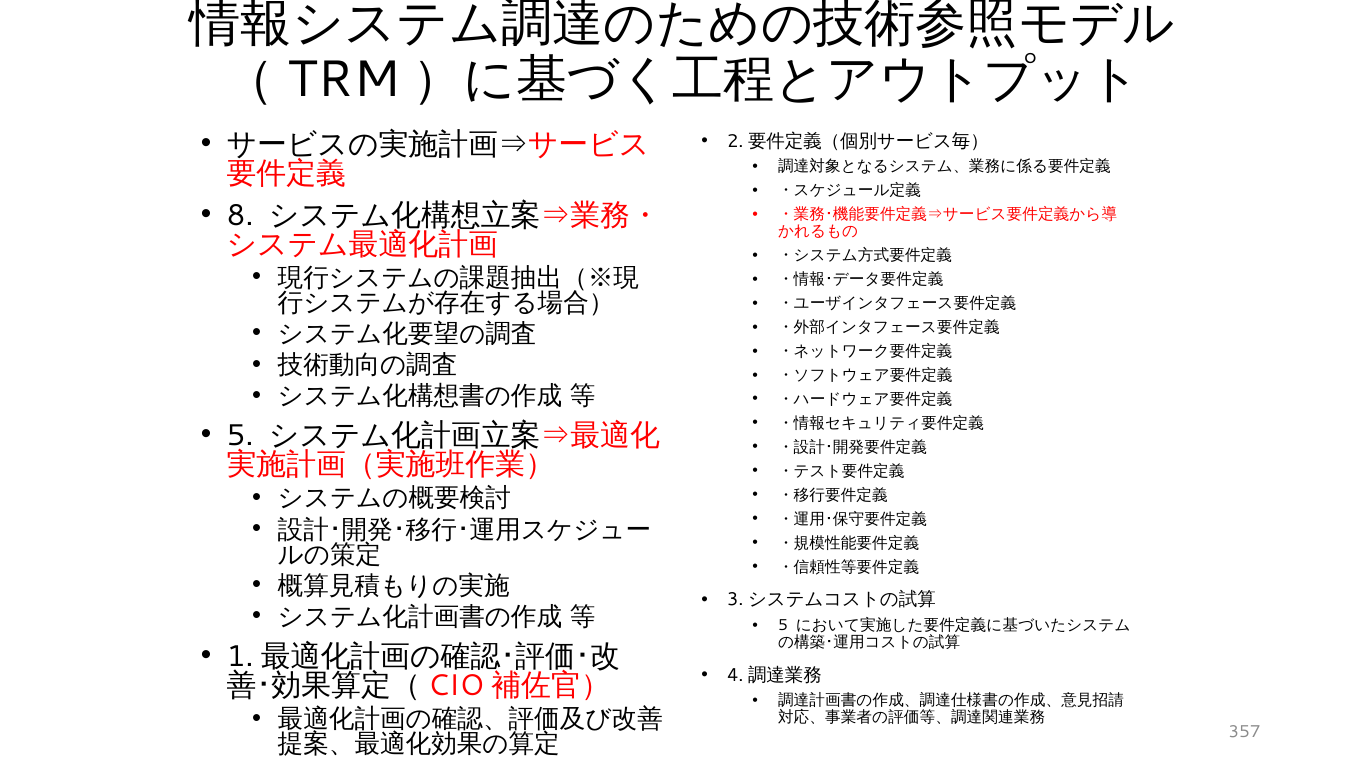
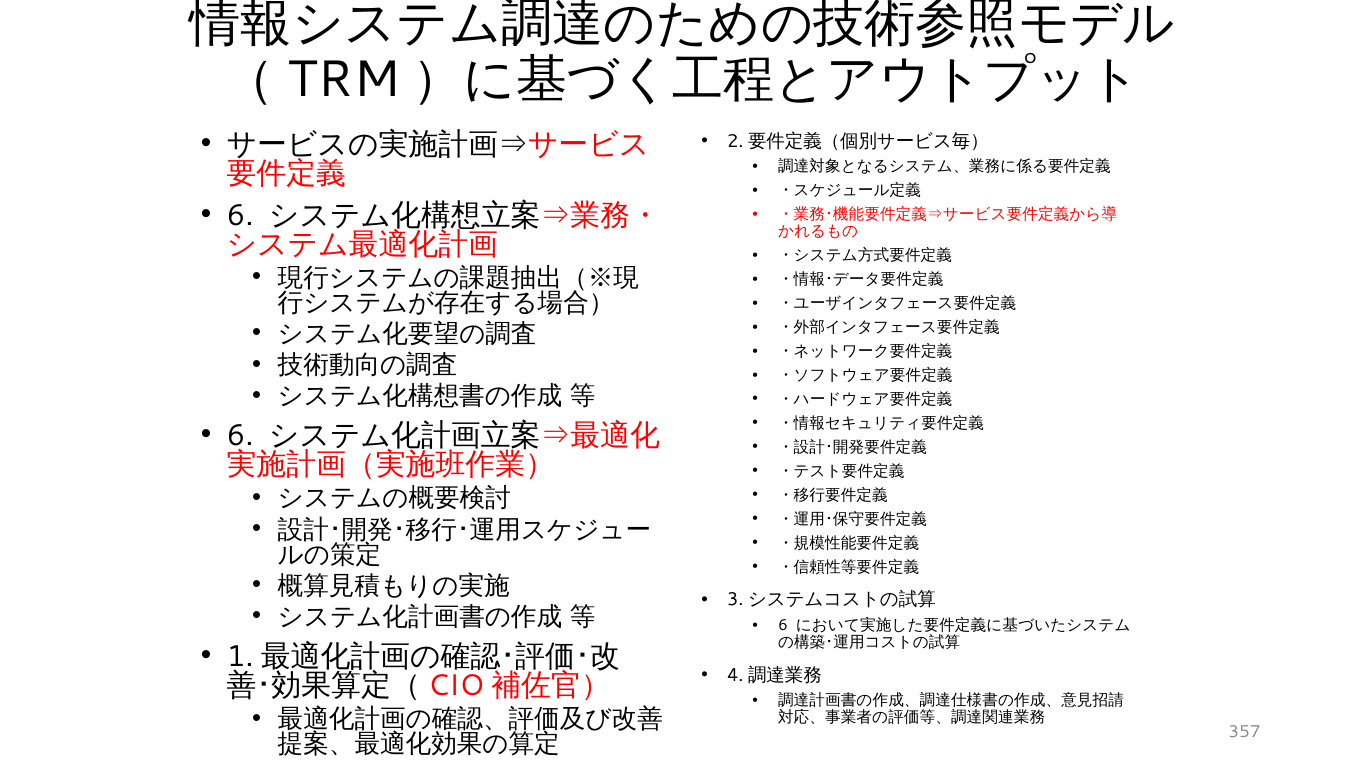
8: 8 -> 6 (240, 215)
5: 5 -> 6 (240, 436)
5: 5 -> 6 (783, 625)
